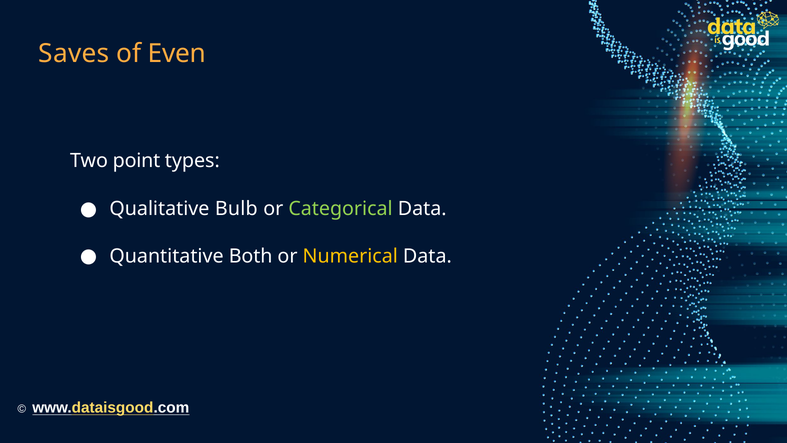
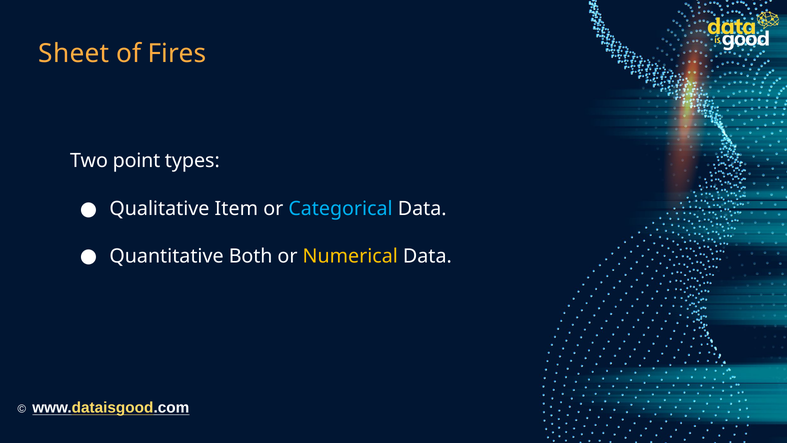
Saves: Saves -> Sheet (74, 53)
Even: Even -> Fires (177, 53)
Bulb: Bulb -> Item (236, 209)
Categorical colour: light green -> light blue (341, 209)
